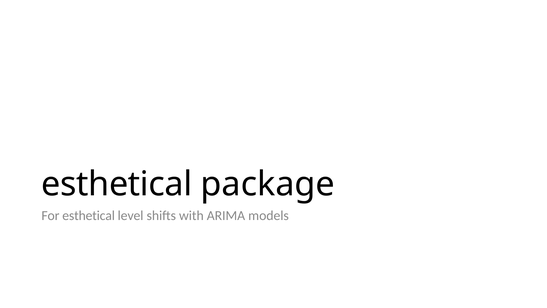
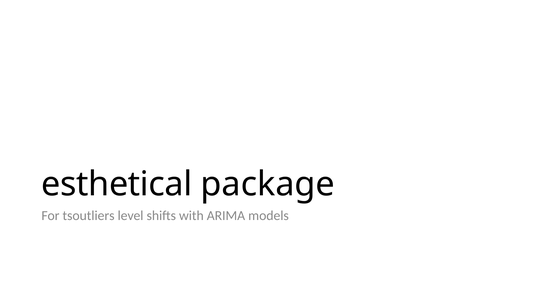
For esthetical: esthetical -> tsoutliers (89, 215)
